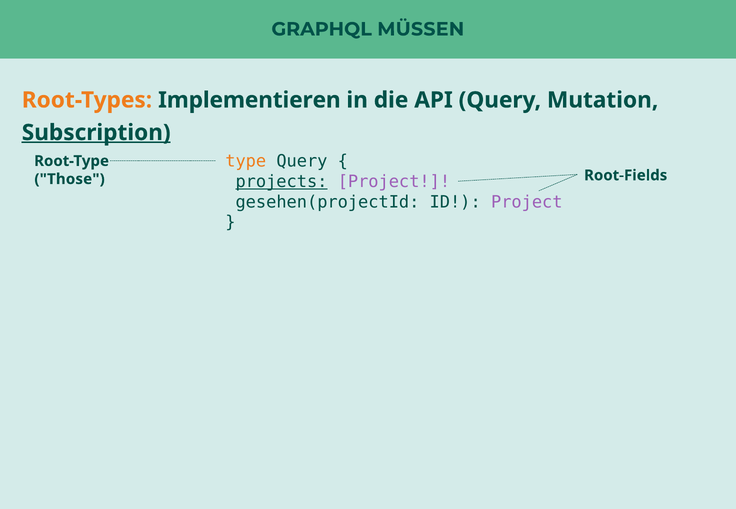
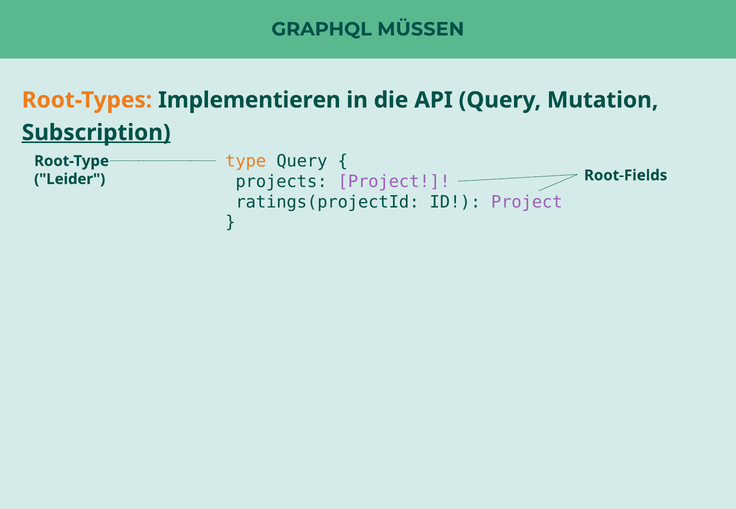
projects underline: present -> none (281, 182)
Those: Those -> Leider (70, 179)
gesehen(projectId: gesehen(projectId -> ratings(projectId (327, 202)
